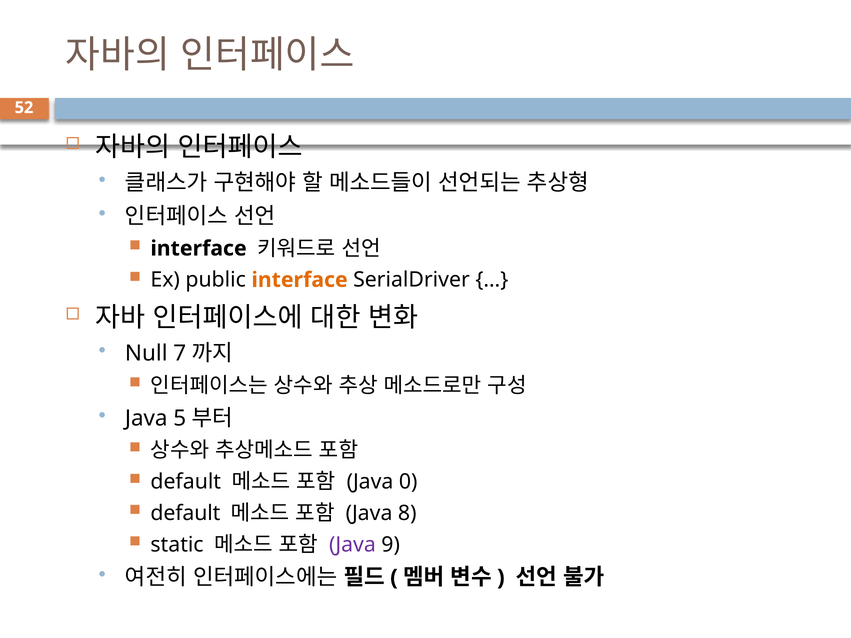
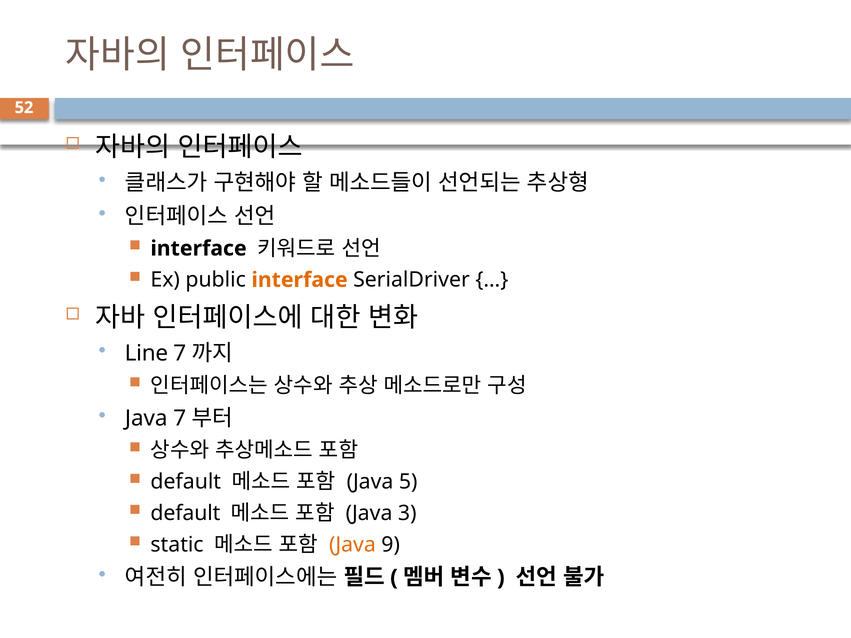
Null: Null -> Line (146, 354)
Java 5: 5 -> 7 (180, 419)
0: 0 -> 5 (408, 482)
8: 8 -> 3 (407, 513)
Java colour: purple -> orange (352, 545)
